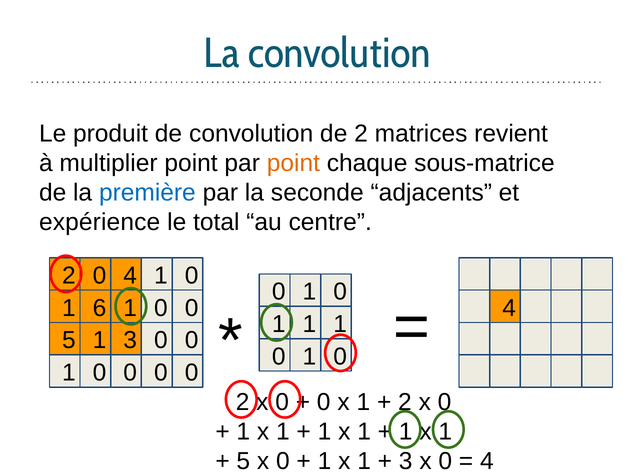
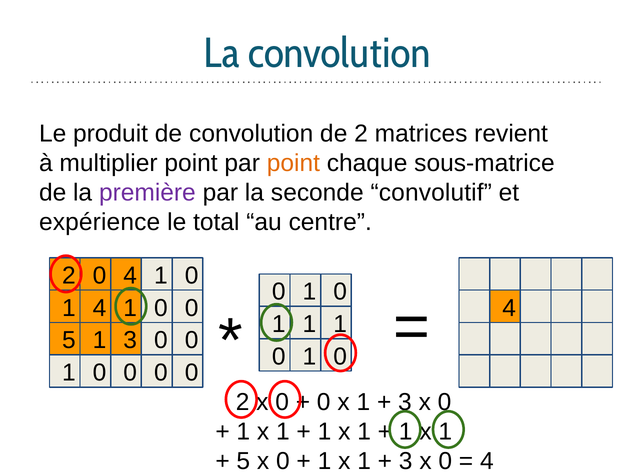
première colour: blue -> purple (147, 193)
adjacents: adjacents -> convolutif (431, 193)
1 6: 6 -> 4 (100, 308)
2: 2 -> 3 (405, 403)
